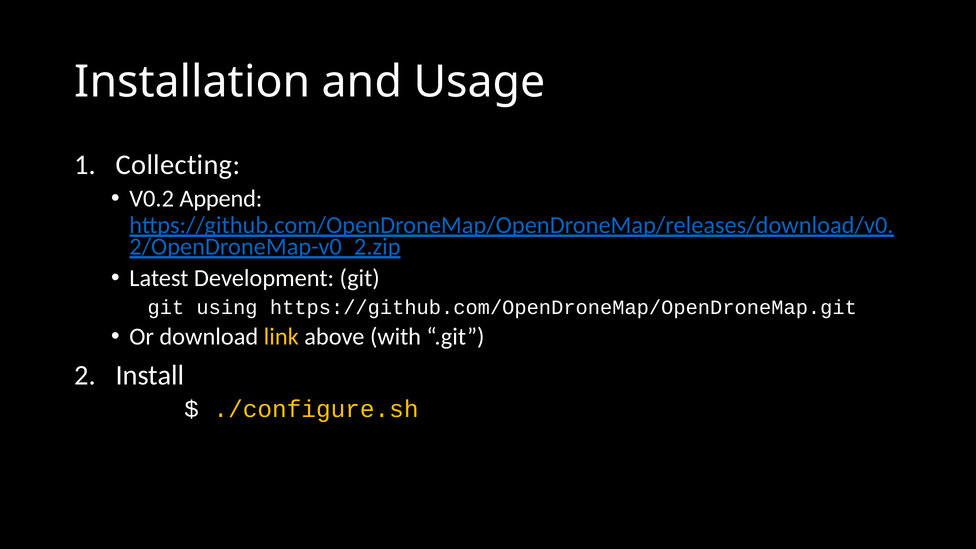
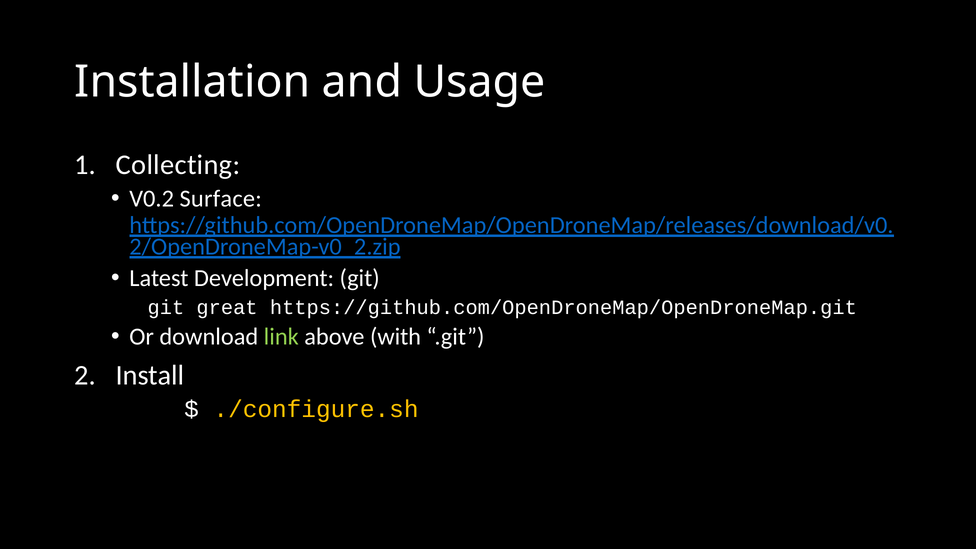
Append: Append -> Surface (221, 199)
using: using -> great (227, 308)
link colour: yellow -> light green (281, 337)
